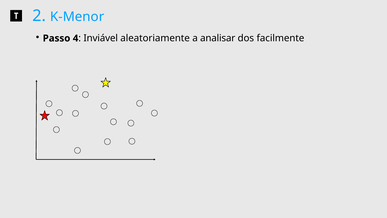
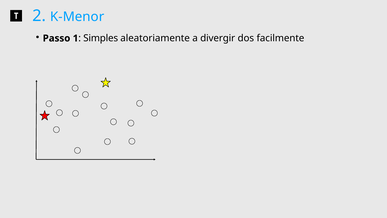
4: 4 -> 1 (76, 38)
Inviável: Inviável -> Simples (101, 38)
analisar: analisar -> divergir (218, 38)
